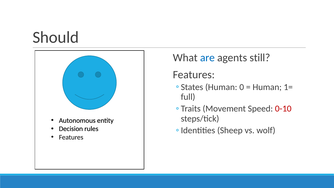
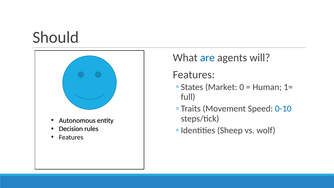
still: still -> will (260, 58)
Human: Human -> Market (221, 87)
0-10 colour: red -> blue (283, 109)
